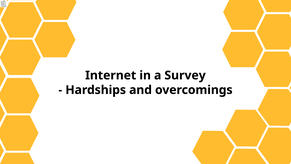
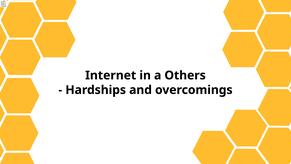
Survey: Survey -> Others (185, 75)
